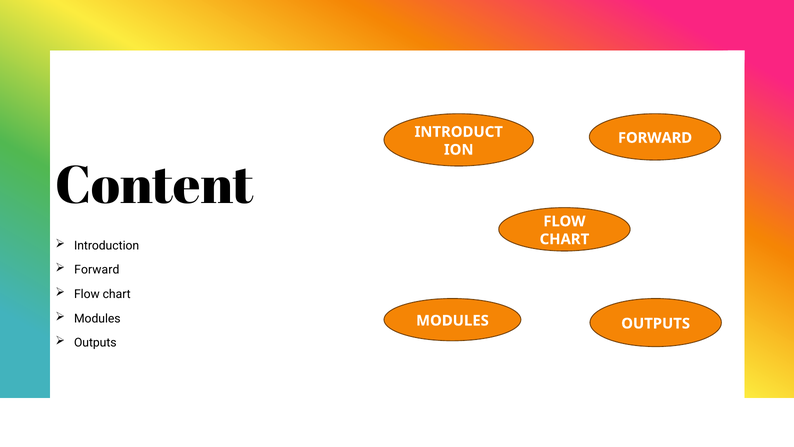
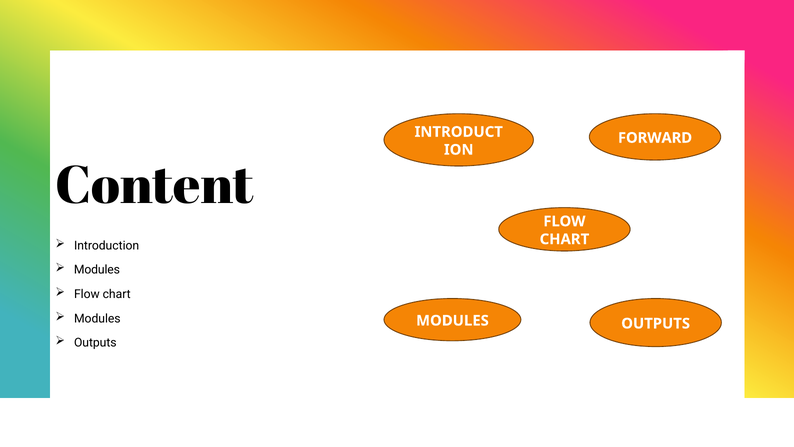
Forward: Forward -> Modules (97, 270)
